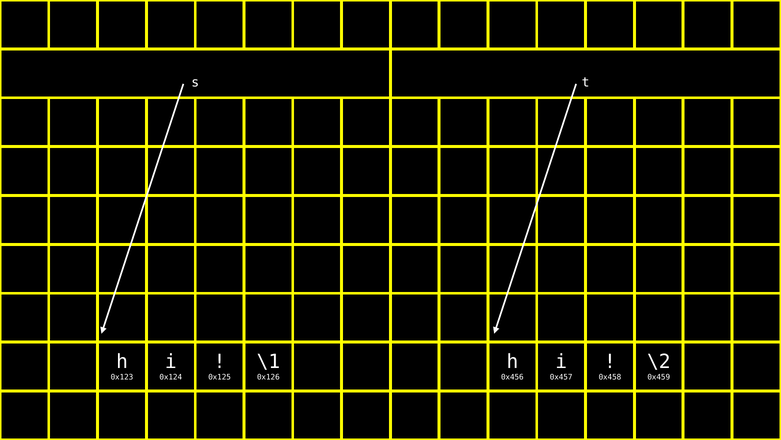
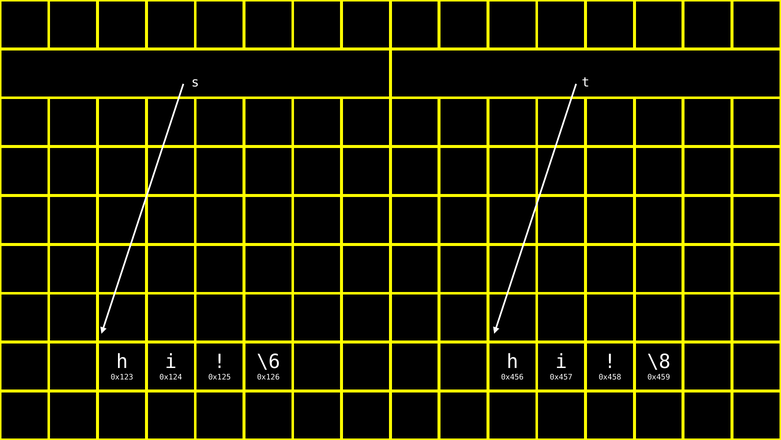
\1: \1 -> \6 (268, 361)
\2: \2 -> \8 (659, 361)
